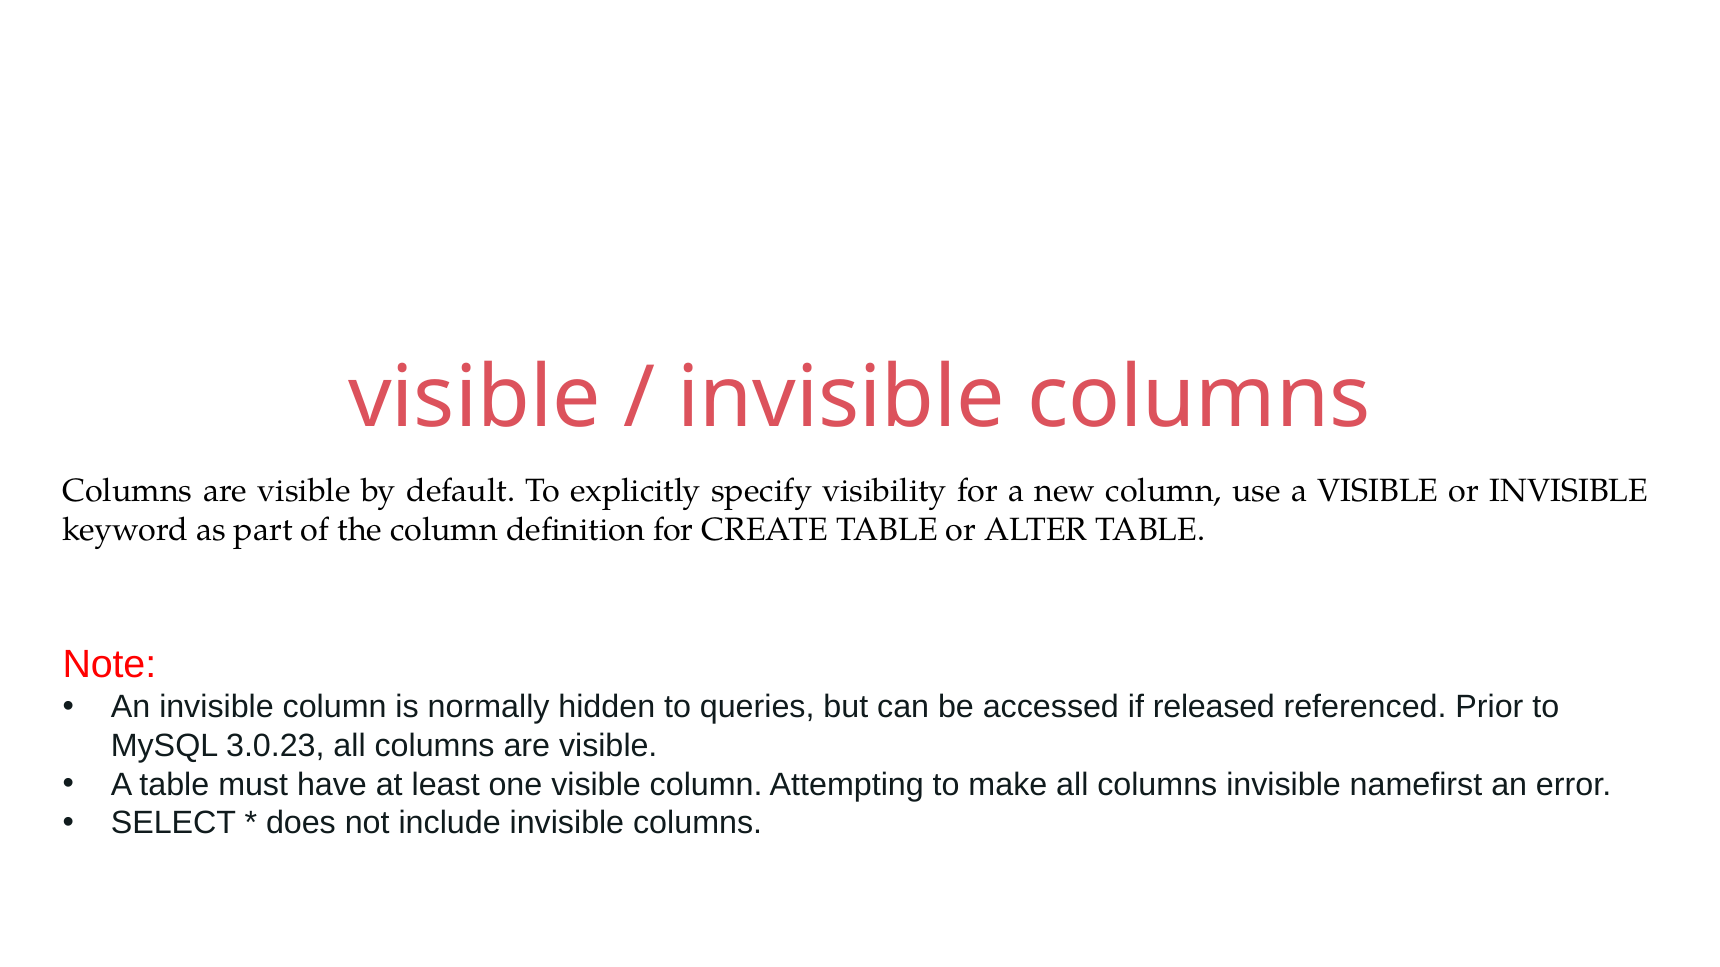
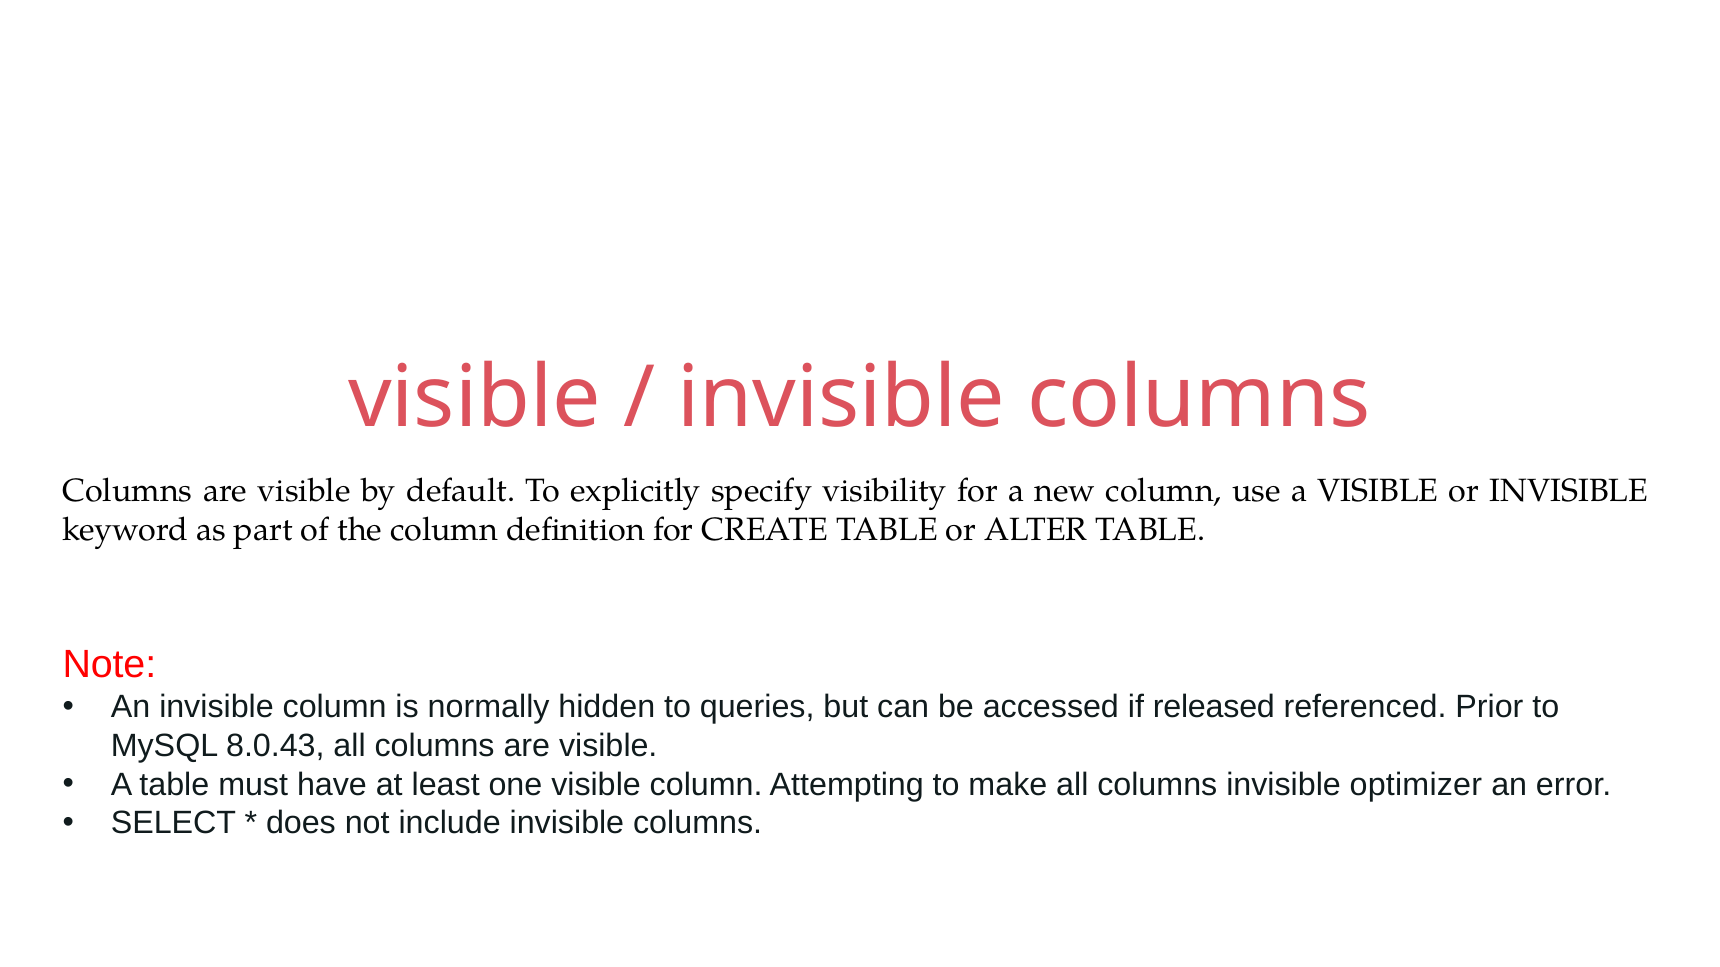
3.0.23: 3.0.23 -> 8.0.43 (275, 746)
namefirst: namefirst -> optimizer (1416, 785)
